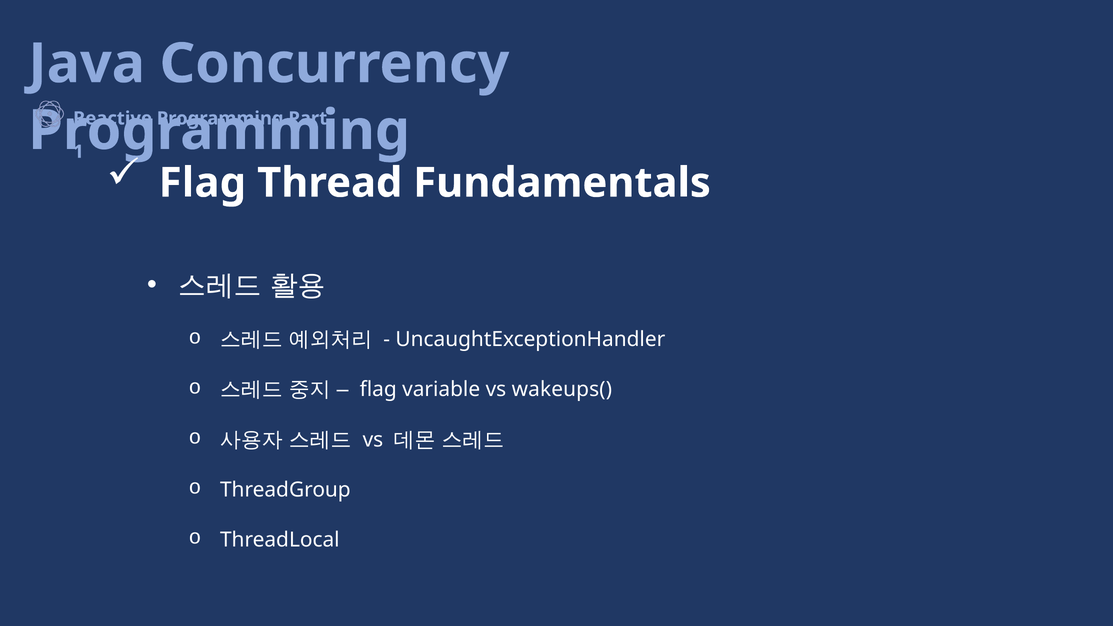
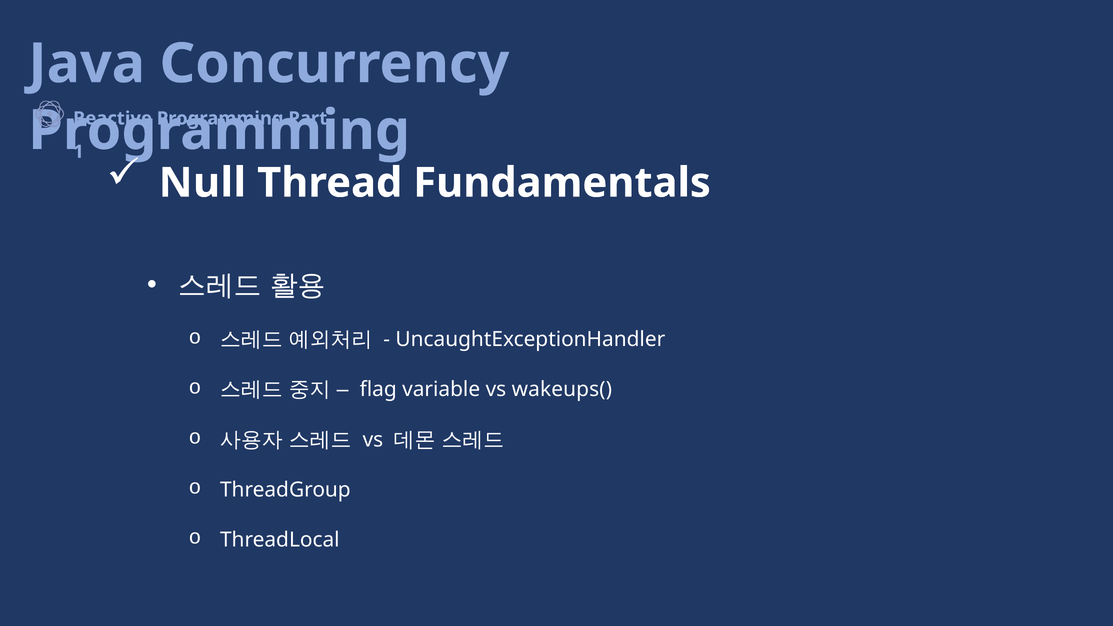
Flag: Flag -> Null (202, 183)
